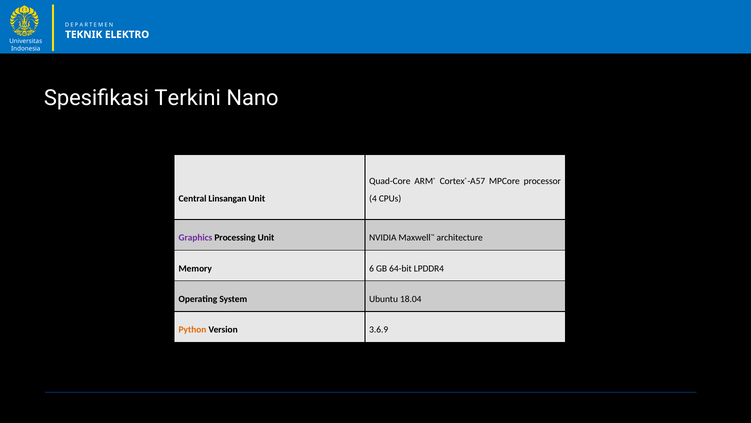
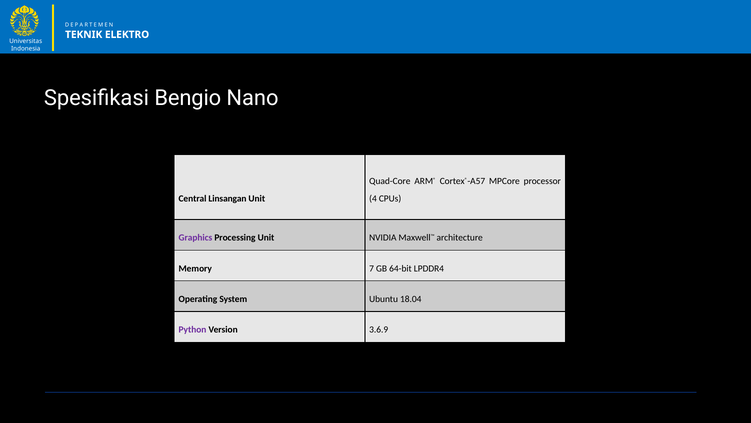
Terkini: Terkini -> Bengio (188, 98)
6: 6 -> 7 (372, 268)
Python colour: orange -> purple (192, 329)
